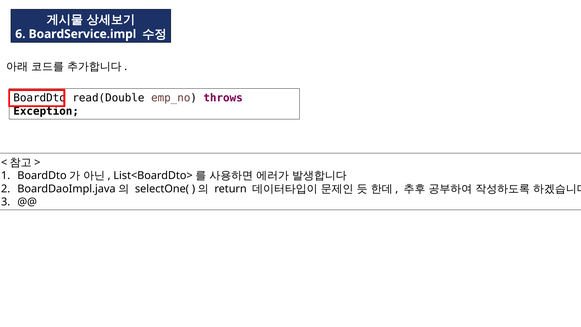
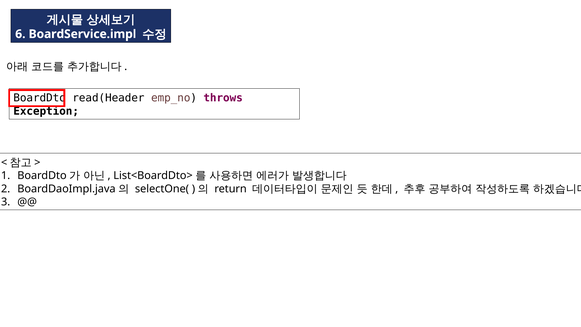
read(Double: read(Double -> read(Header (108, 98)
